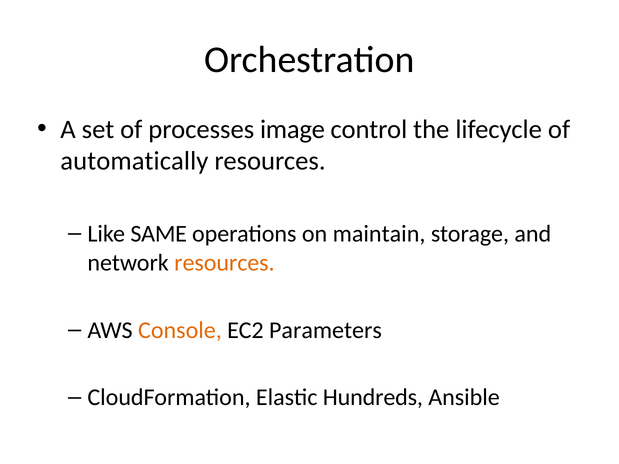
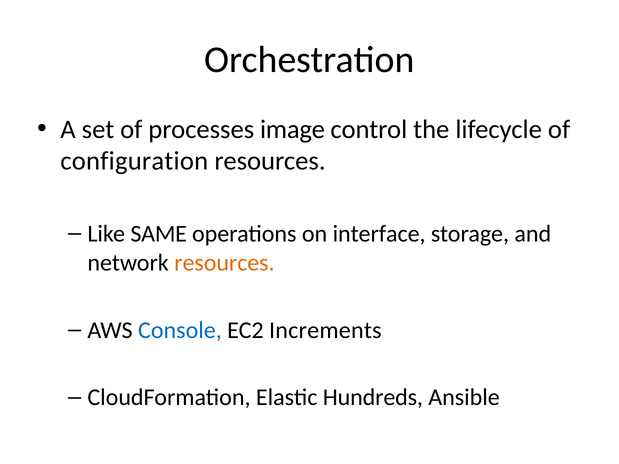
automatically: automatically -> configuration (134, 161)
maintain: maintain -> interface (379, 234)
Console colour: orange -> blue (180, 330)
Parameters: Parameters -> Increments (325, 330)
